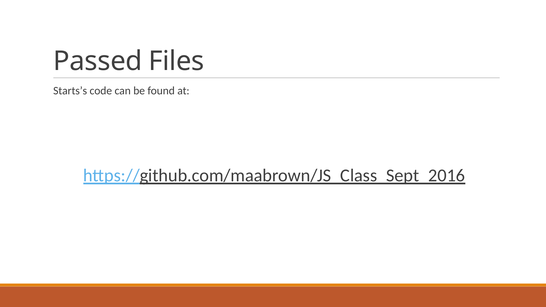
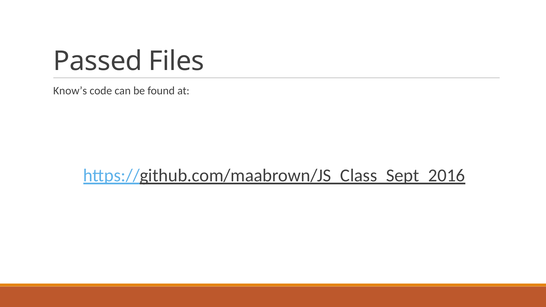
Starts’s: Starts’s -> Know’s (70, 91)
